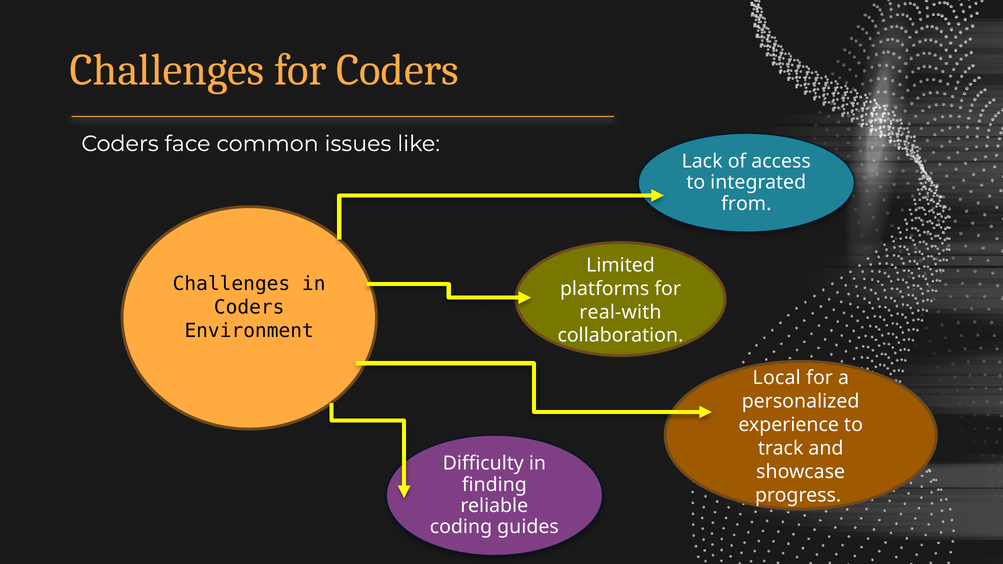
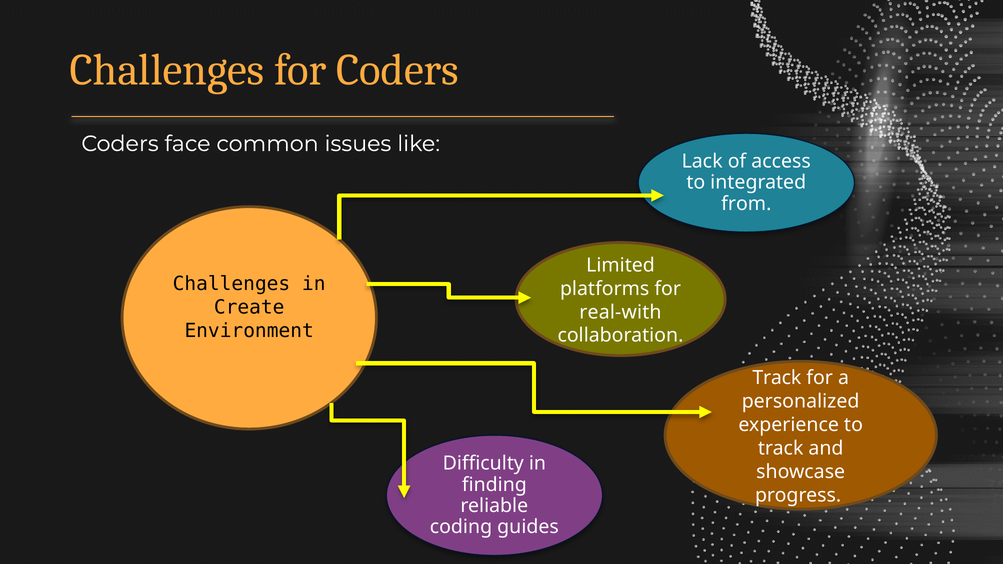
Coders: Coders -> Create (249, 308)
Local: Local -> Track (777, 378)
